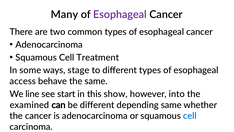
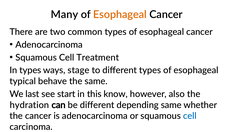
Esophageal colour: purple -> orange (120, 14)
In some: some -> types (30, 70)
access: access -> typical (23, 81)
line: line -> last (32, 94)
show: show -> know (116, 94)
into: into -> also (177, 94)
examined: examined -> hydration (29, 105)
